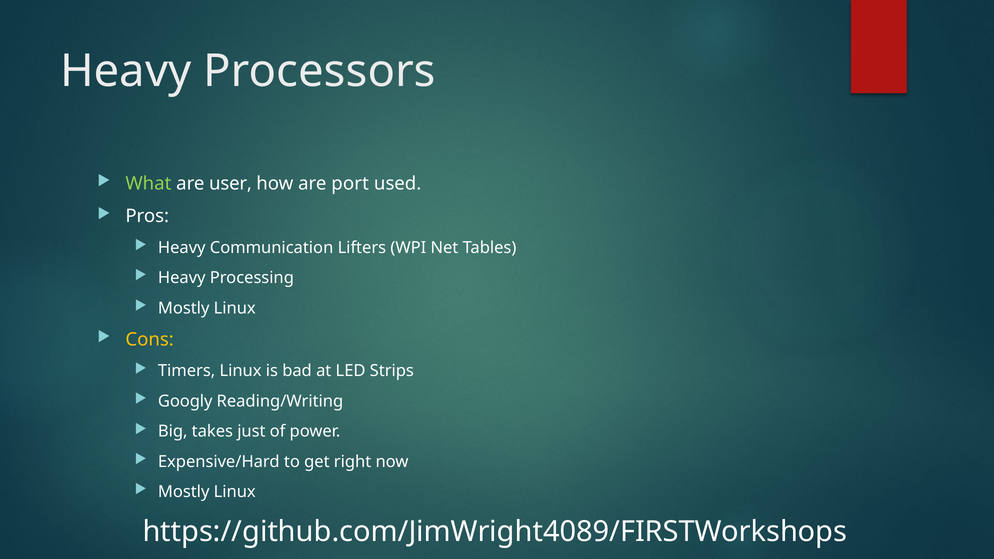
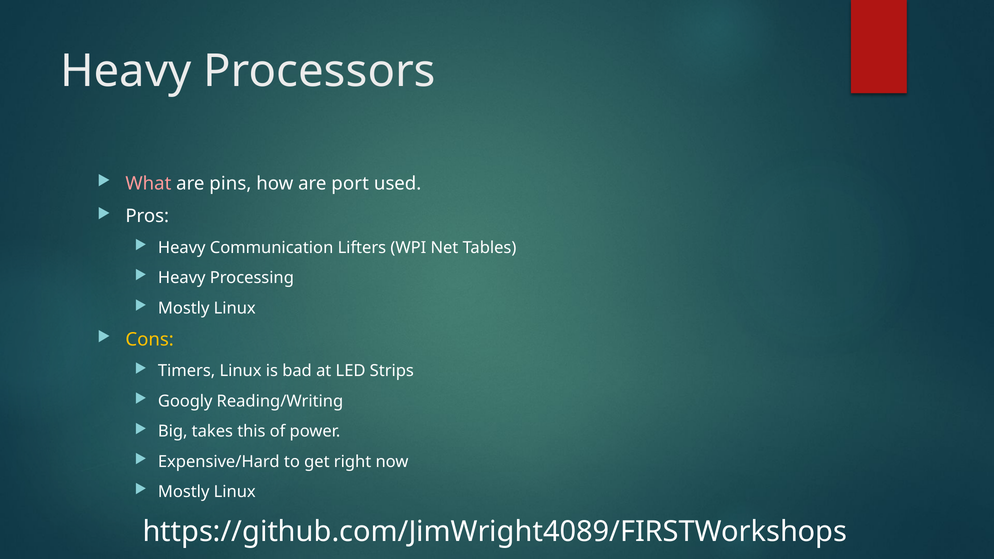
What colour: light green -> pink (148, 184)
user: user -> pins (230, 184)
just: just -> this (251, 432)
